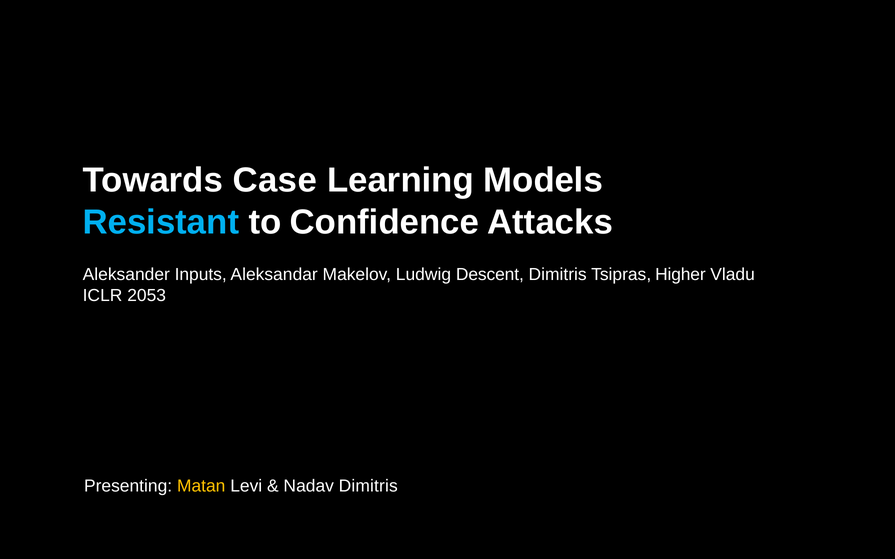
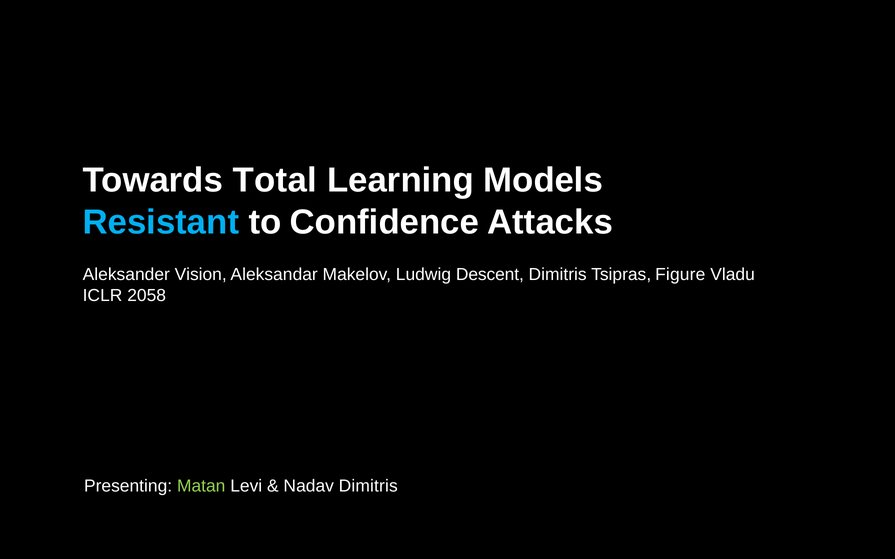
Case: Case -> Total (275, 181)
Inputs: Inputs -> Vision (201, 275)
Higher: Higher -> Figure (680, 275)
2053: 2053 -> 2058 (147, 295)
Matan colour: yellow -> light green (201, 486)
